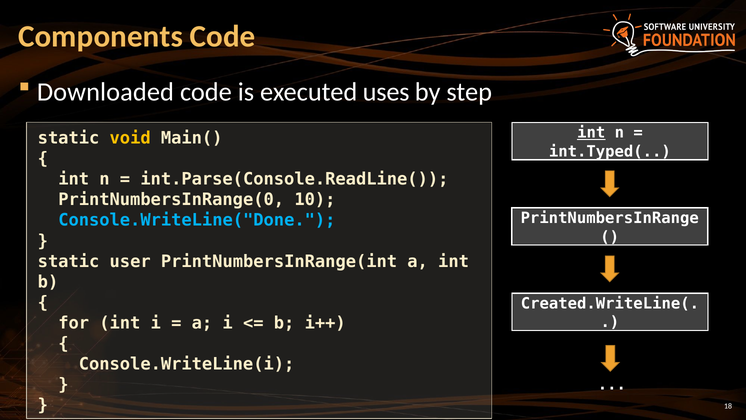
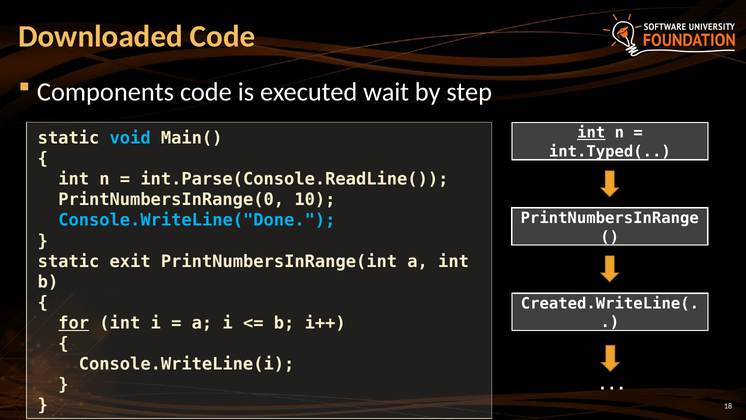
Components: Components -> Downloaded (101, 36)
Downloaded: Downloaded -> Components (105, 92)
uses: uses -> wait (386, 92)
void colour: yellow -> light blue (130, 138)
user: user -> exit (130, 261)
for underline: none -> present (74, 323)
